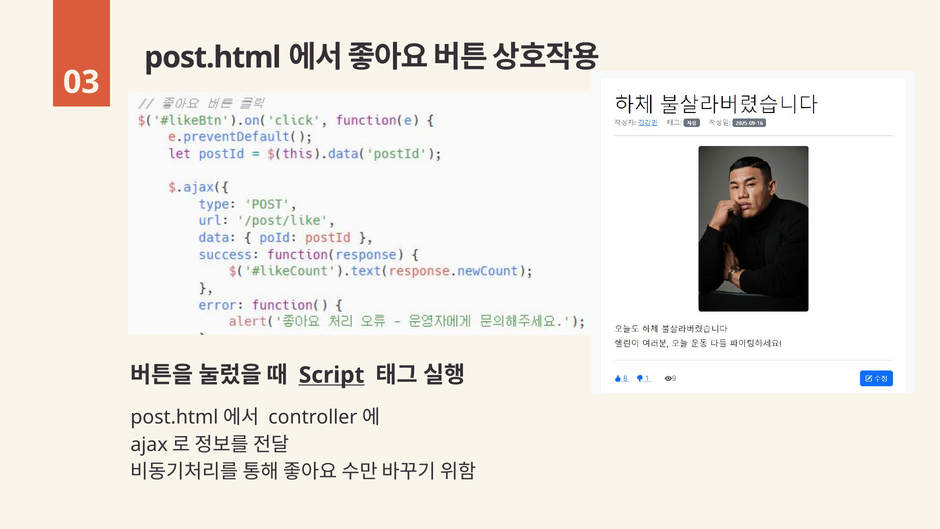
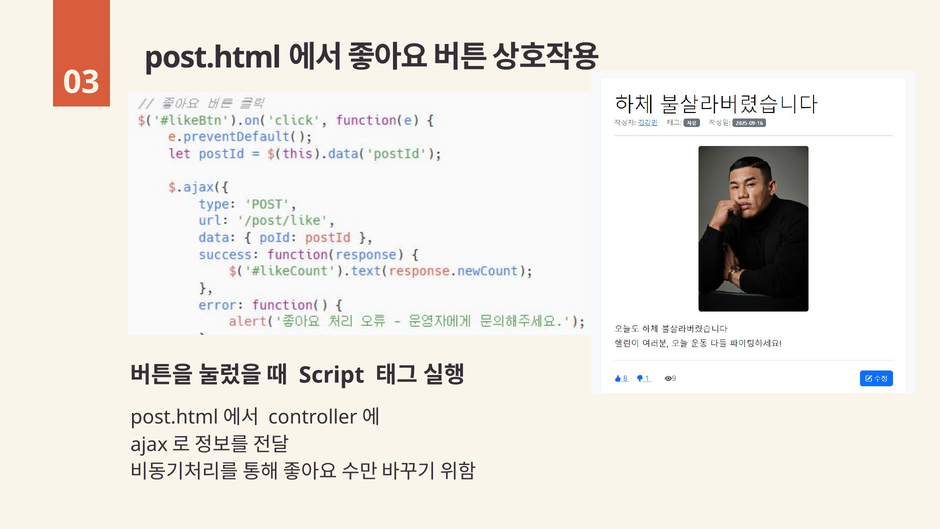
Script underline: present -> none (332, 375)
